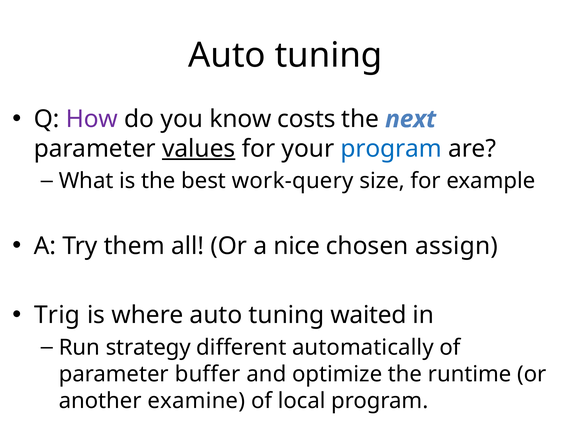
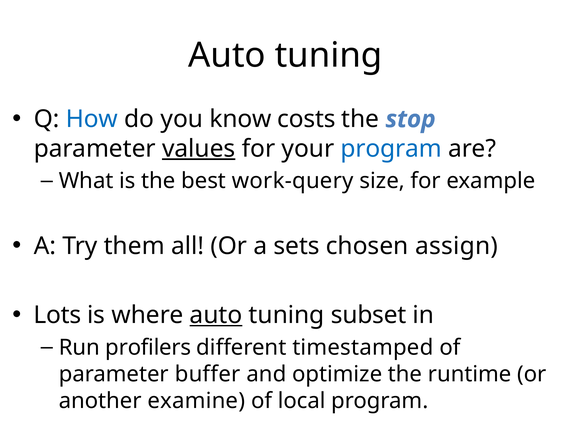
How colour: purple -> blue (92, 119)
next: next -> stop (411, 119)
nice: nice -> sets (297, 246)
Trig: Trig -> Lots (57, 315)
auto underline: none -> present (216, 315)
waited: waited -> subset (369, 315)
strategy: strategy -> profilers (148, 348)
automatically: automatically -> timestamped (363, 348)
